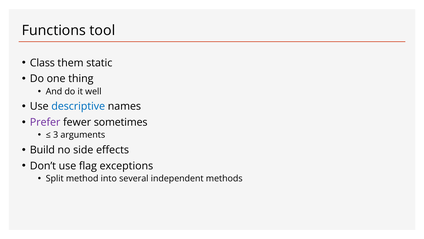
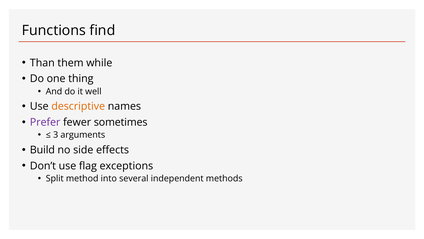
tool: tool -> find (102, 30)
Class: Class -> Than (42, 63)
static: static -> while (99, 63)
descriptive colour: blue -> orange (78, 106)
